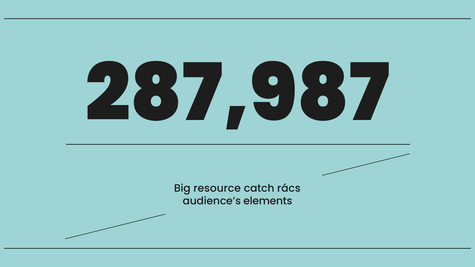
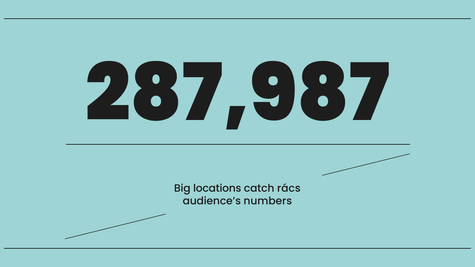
resource: resource -> locations (217, 189)
elements: elements -> numbers (268, 201)
